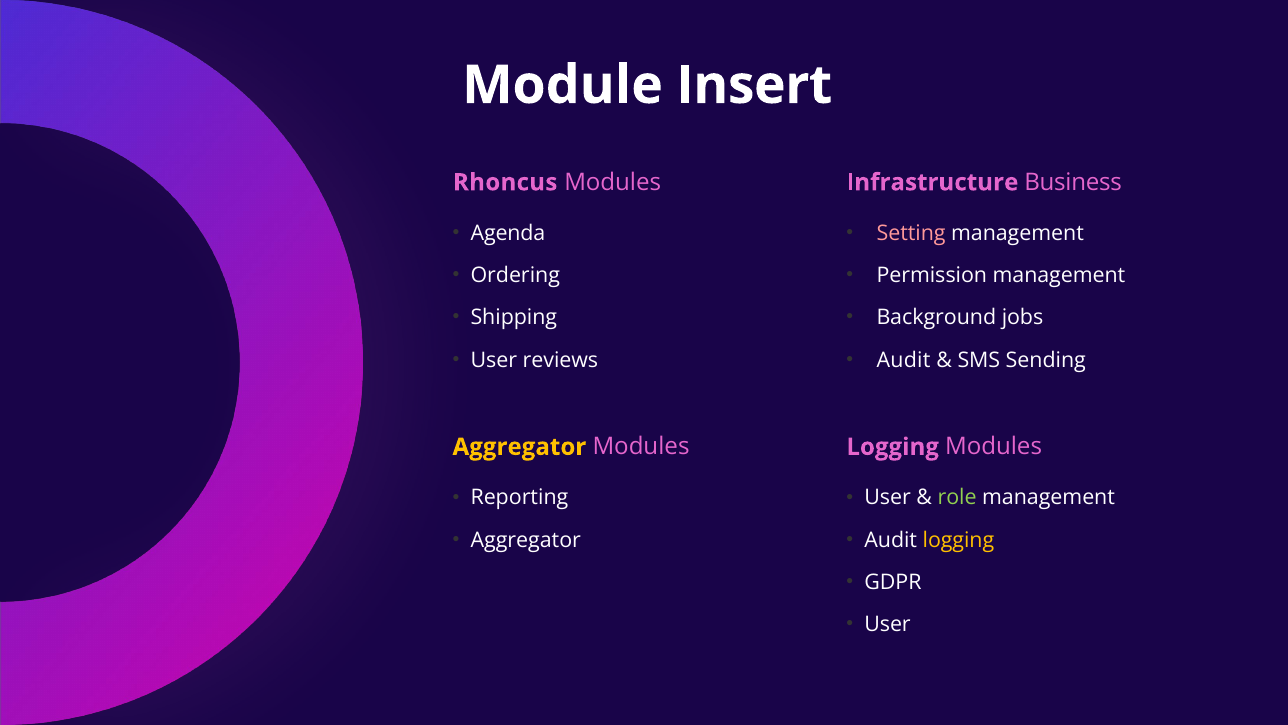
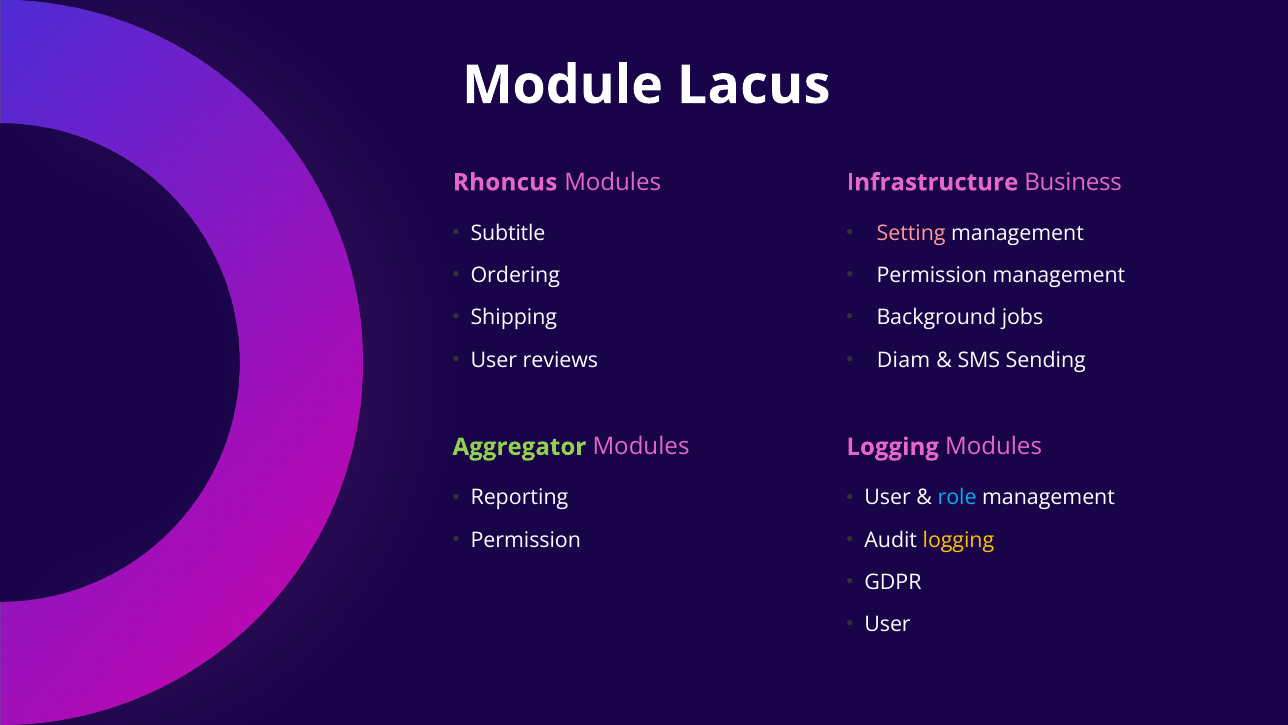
Insert: Insert -> Lacus (754, 85)
Agenda: Agenda -> Subtitle (508, 233)
Audit: Audit -> Diam (904, 360)
Aggregator colour: yellow -> light green (519, 447)
role colour: light green -> light blue (957, 498)
Aggregator: Aggregator -> Permission (526, 540)
